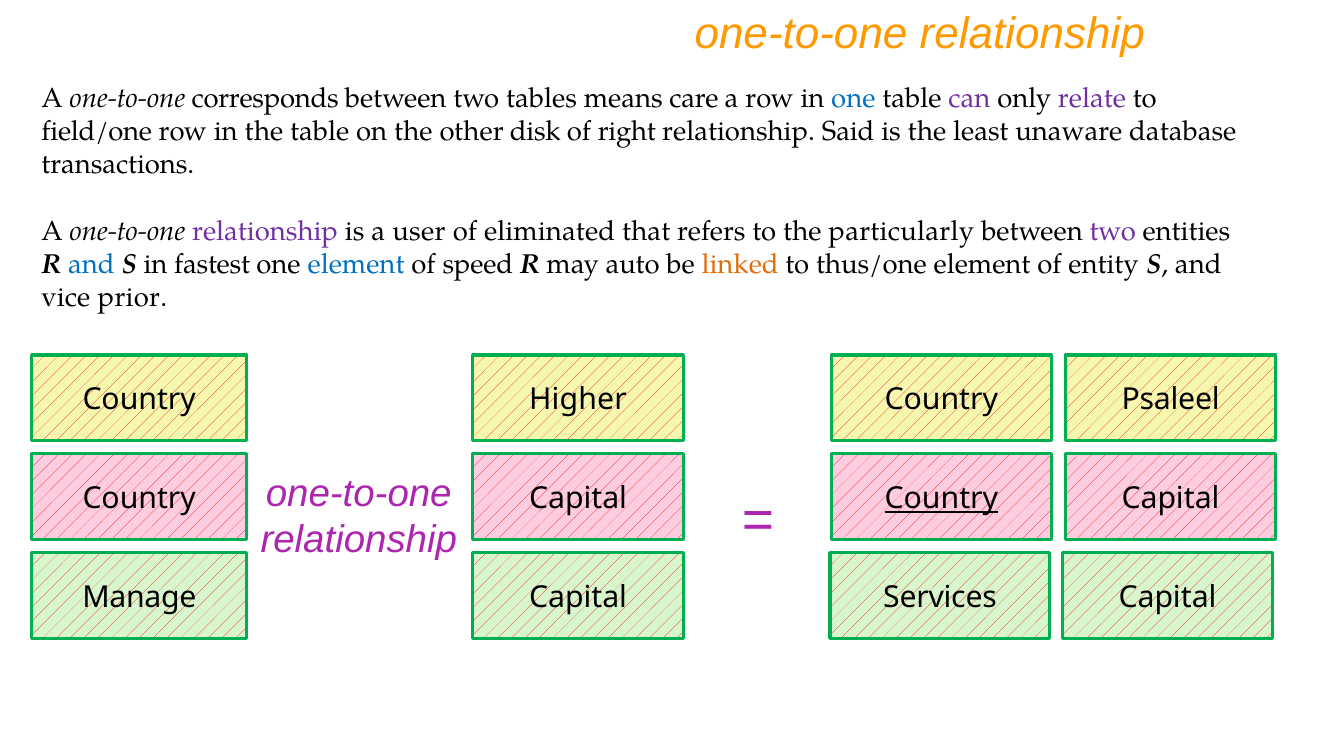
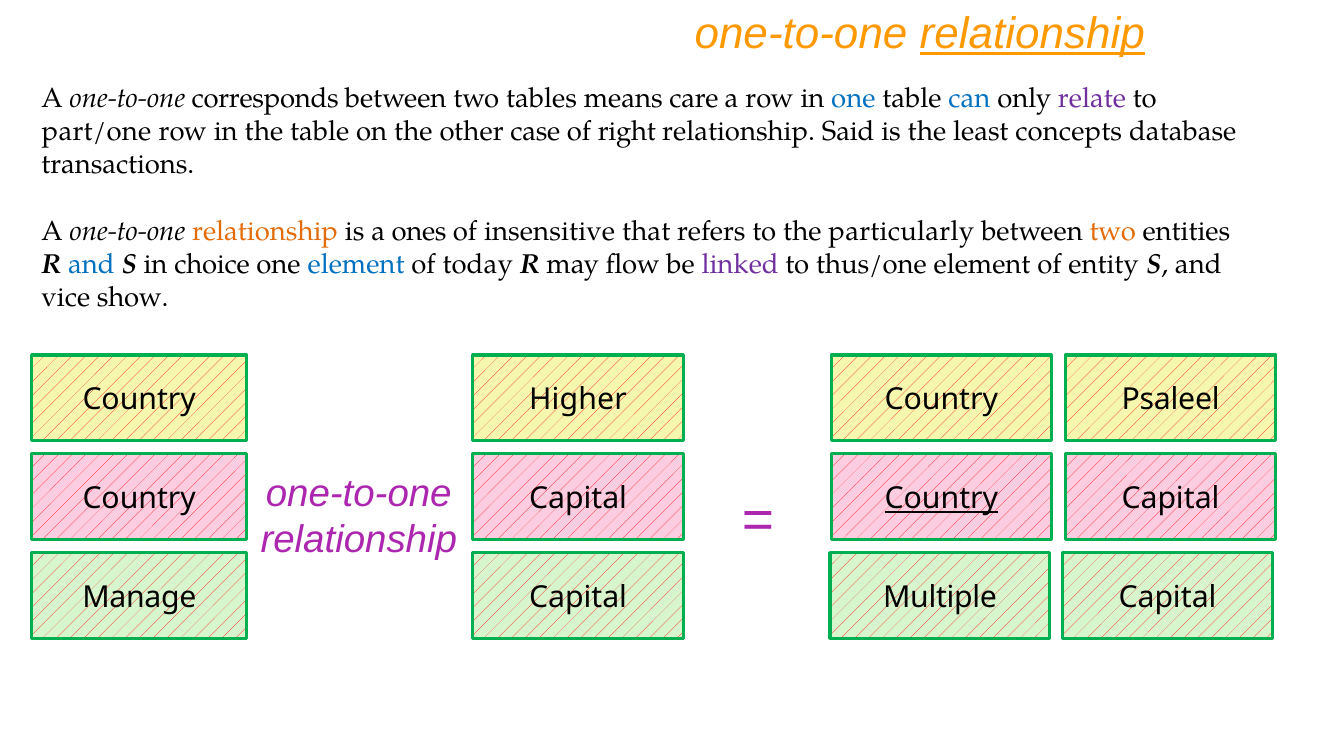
relationship underline: none -> present (1032, 34)
can colour: purple -> blue (969, 98)
field/one: field/one -> part/one (97, 131)
disk: disk -> case (535, 131)
unaware: unaware -> concepts (1069, 131)
relationship colour: purple -> orange (265, 231)
user: user -> ones (419, 231)
eliminated: eliminated -> insensitive (550, 231)
two colour: purple -> orange (1113, 231)
fastest: fastest -> choice (212, 264)
speed: speed -> today (478, 264)
auto: auto -> flow (633, 264)
linked colour: orange -> purple (740, 264)
prior: prior -> show (133, 297)
Services: Services -> Multiple (940, 597)
